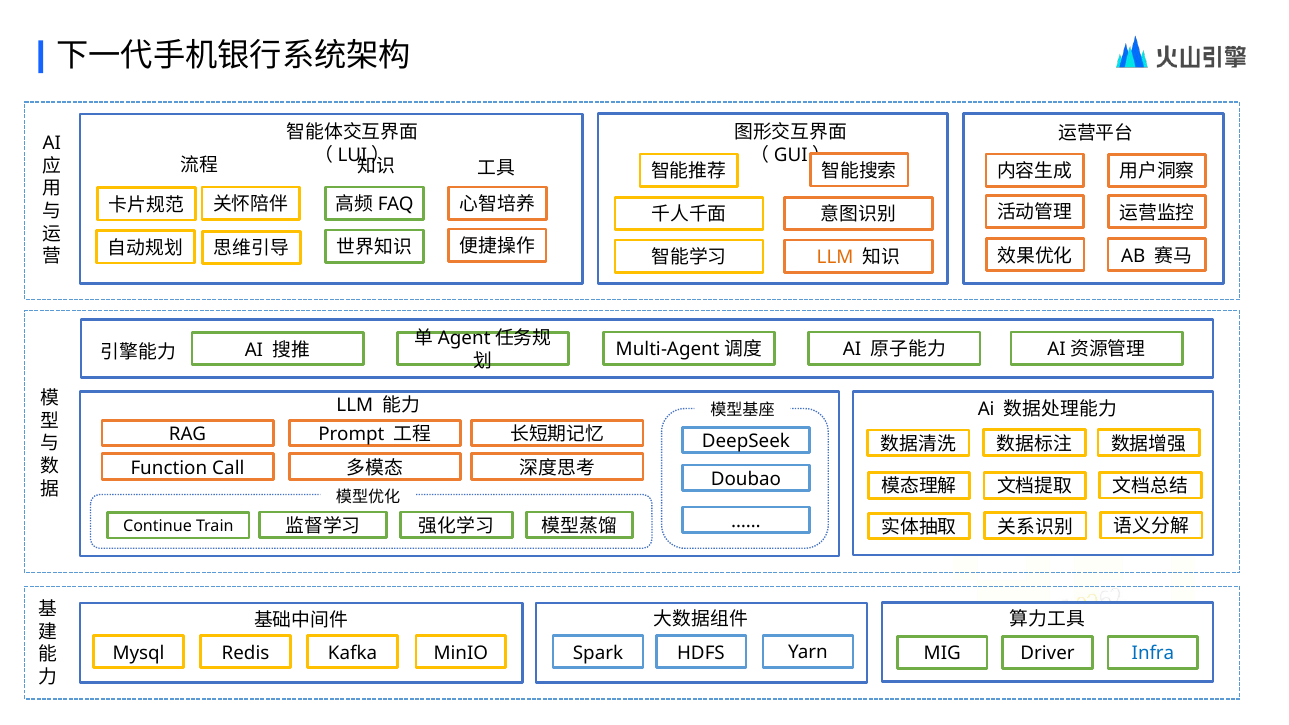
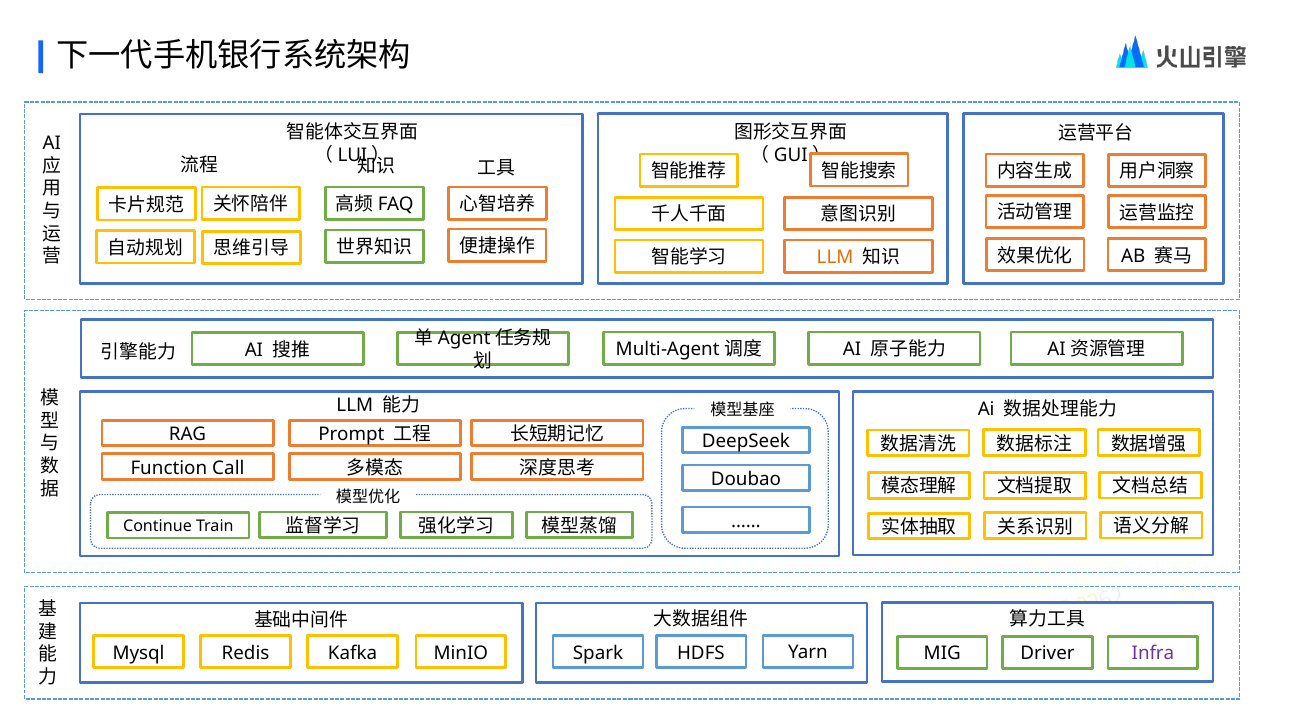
Infra colour: blue -> purple (1153, 654)
